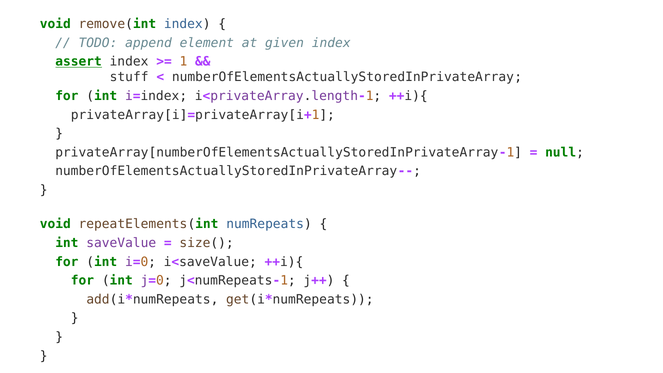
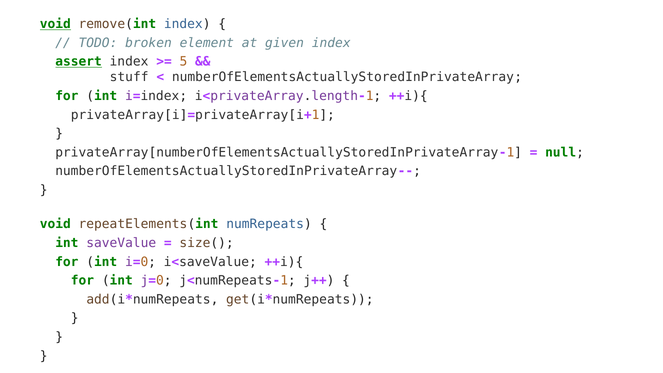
void underline: none -> present (55, 24)
append: append -> broken (148, 43)
1: 1 -> 5 (183, 62)
